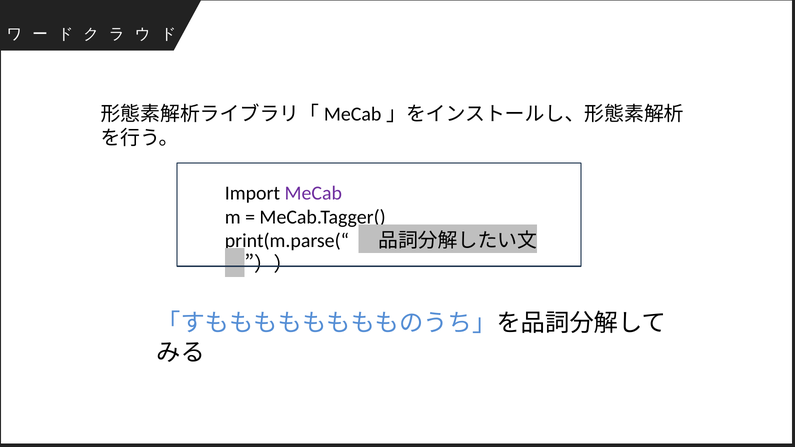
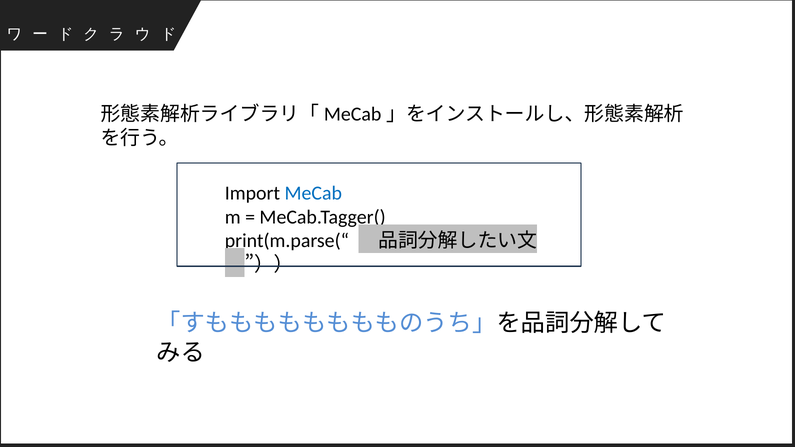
MeCab colour: purple -> blue (313, 193)
